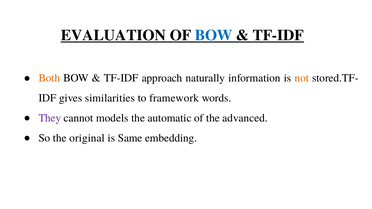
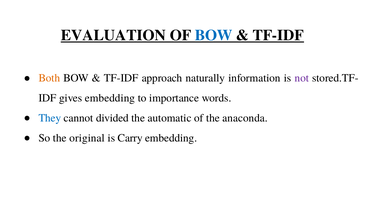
not colour: orange -> purple (302, 78)
gives similarities: similarities -> embedding (110, 98)
framework: framework -> importance (174, 98)
They colour: purple -> blue (50, 118)
models: models -> divided (112, 118)
advanced: advanced -> anaconda (245, 118)
Same: Same -> Carry (130, 138)
